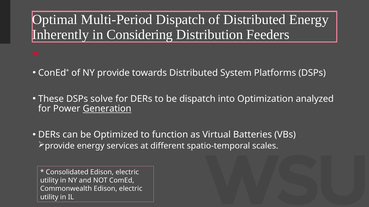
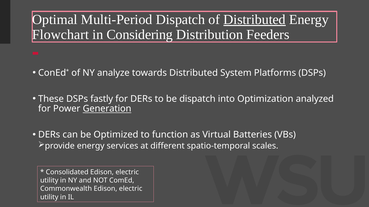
Distributed underline: none -> present (255, 20)
Inherently: Inherently -> Flowchart (61, 35)
NY provide: provide -> analyze (113, 73)
solve: solve -> fastly (102, 99)
